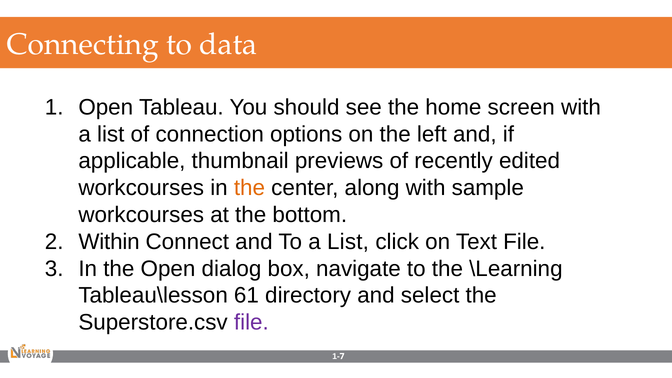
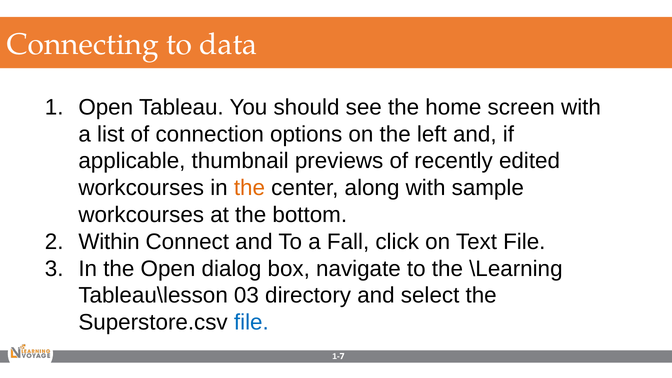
To a List: List -> Fall (348, 242)
61: 61 -> 03 (246, 296)
file colour: purple -> blue (251, 322)
